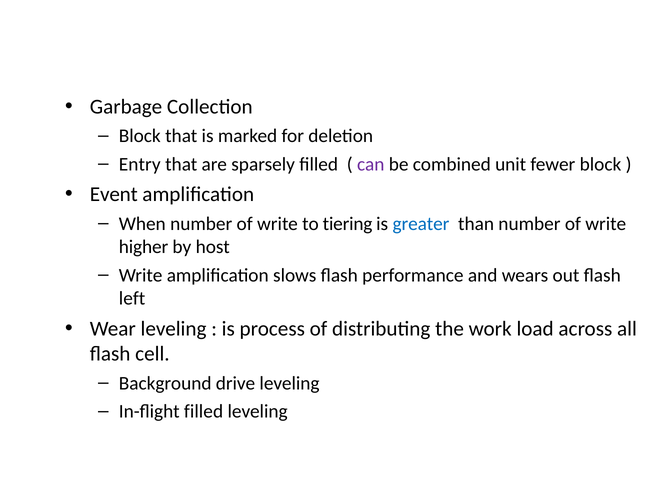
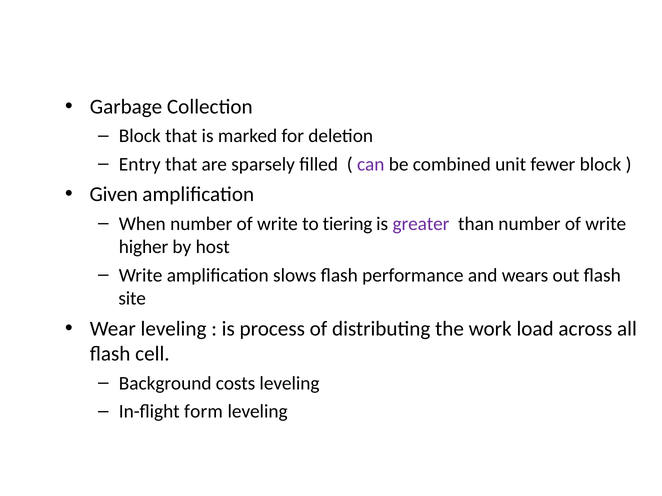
Event: Event -> Given (114, 195)
greater colour: blue -> purple (421, 224)
left: left -> site (132, 299)
drive: drive -> costs (236, 384)
In-flight filled: filled -> form (203, 412)
